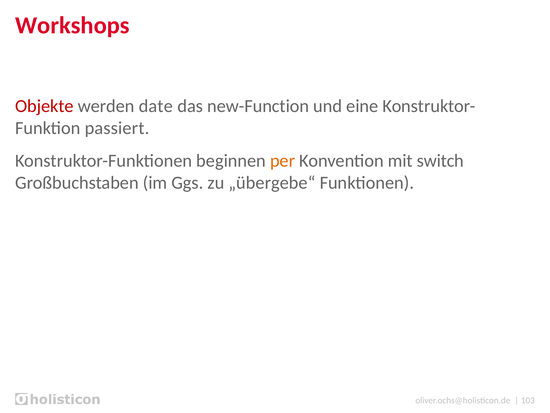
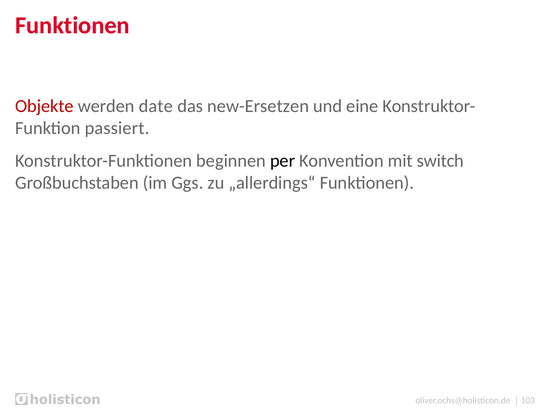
Workshops: Workshops -> Funktionen (72, 25)
new-Function: new-Function -> new-Ersetzen (258, 106)
per colour: orange -> black (283, 161)
„übergebe“: „übergebe“ -> „allerdings“ (272, 183)
